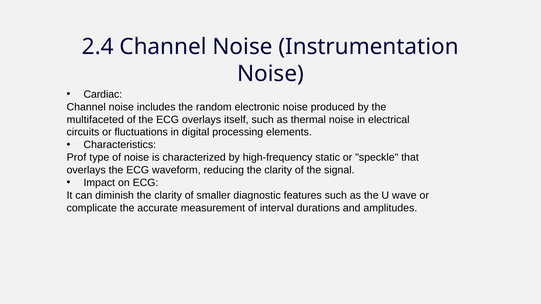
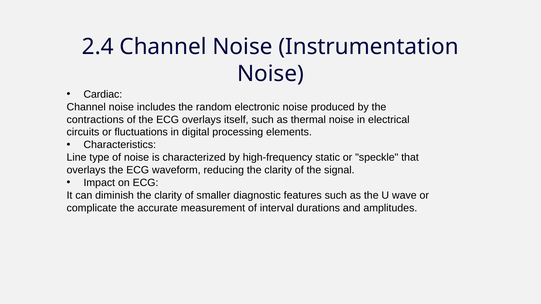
multifaceted: multifaceted -> contractions (95, 120)
Prof: Prof -> Line (77, 158)
